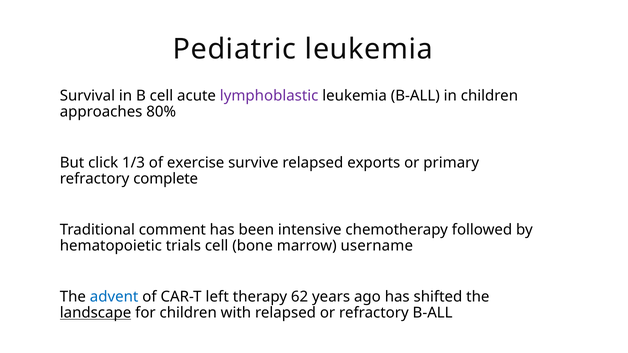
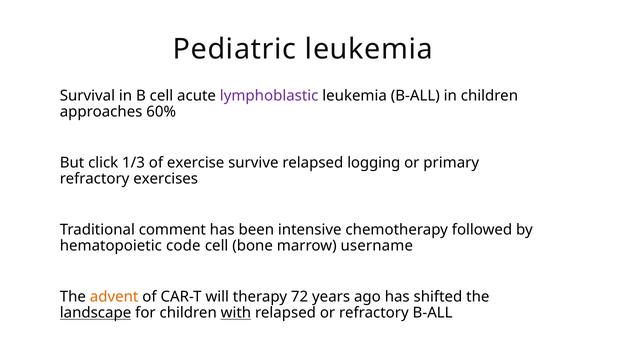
80%: 80% -> 60% (161, 112)
exports: exports -> logging (374, 163)
complete: complete -> exercises (166, 179)
trials: trials -> code (183, 246)
advent colour: blue -> orange (114, 297)
left: left -> will (217, 297)
62: 62 -> 72 (300, 297)
with underline: none -> present (236, 313)
